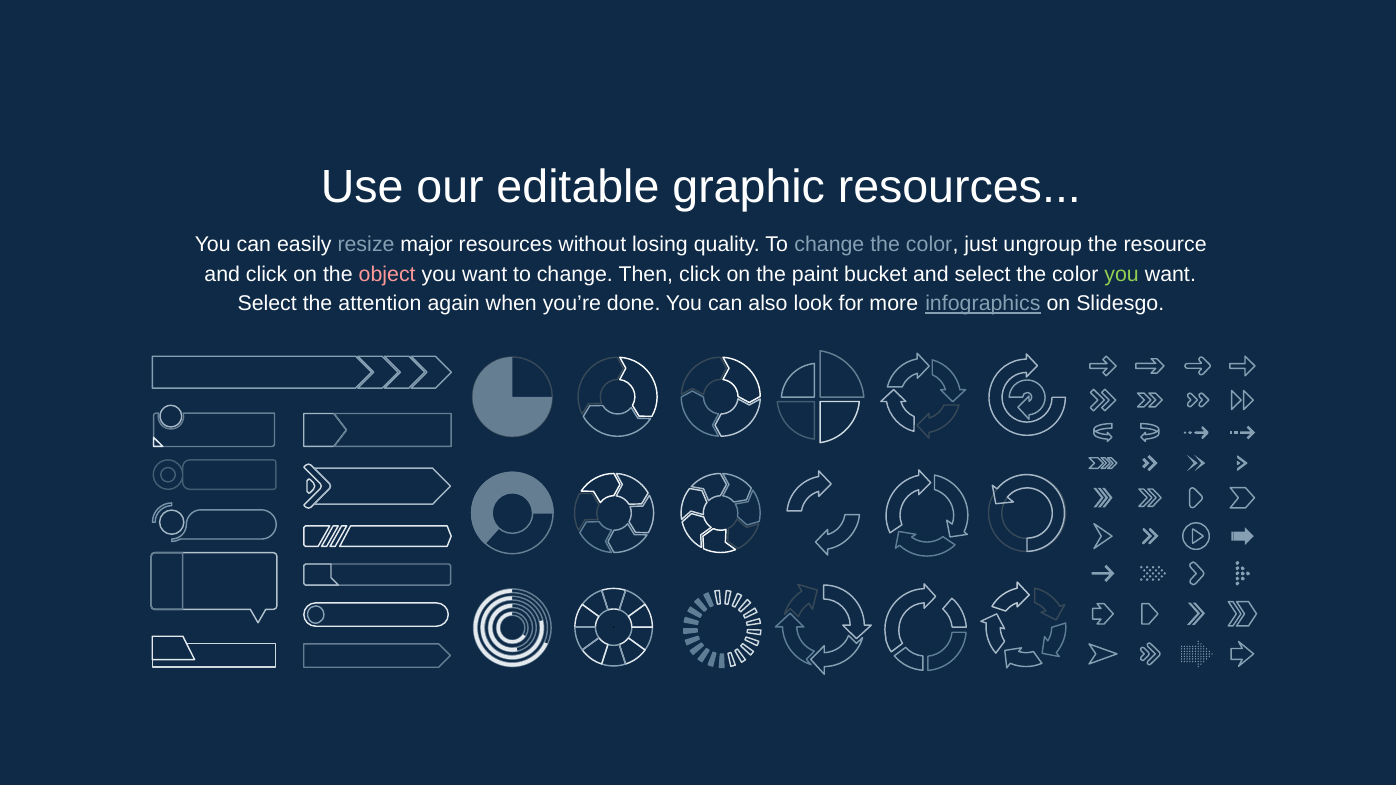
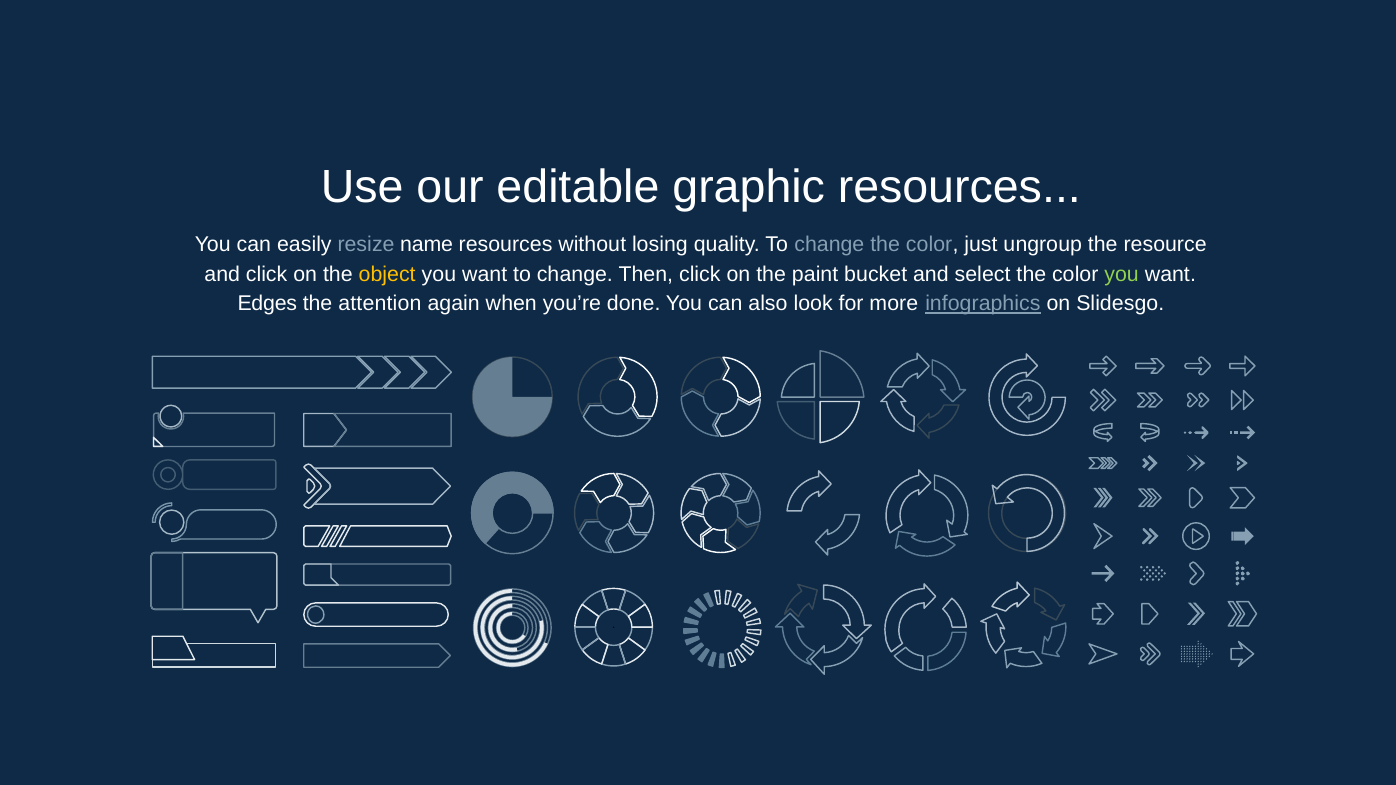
major: major -> name (427, 245)
object colour: pink -> yellow (387, 274)
Select: Select -> Edges (267, 304)
